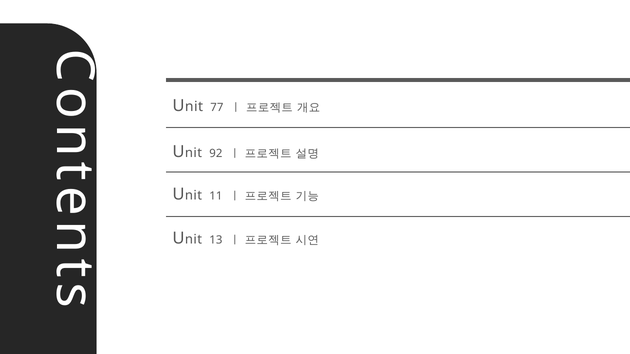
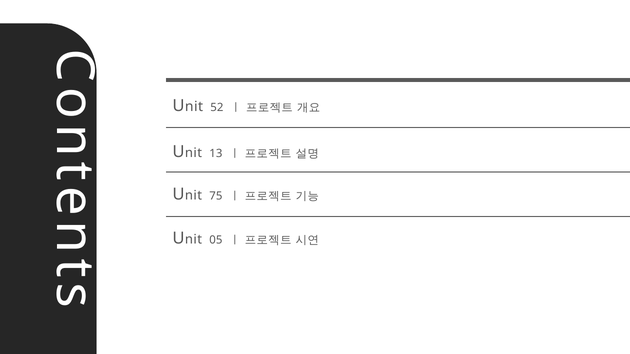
77: 77 -> 52 (217, 108)
92: 92 -> 13 (216, 153)
11: 11 -> 75 (216, 196)
13: 13 -> 05 (216, 240)
